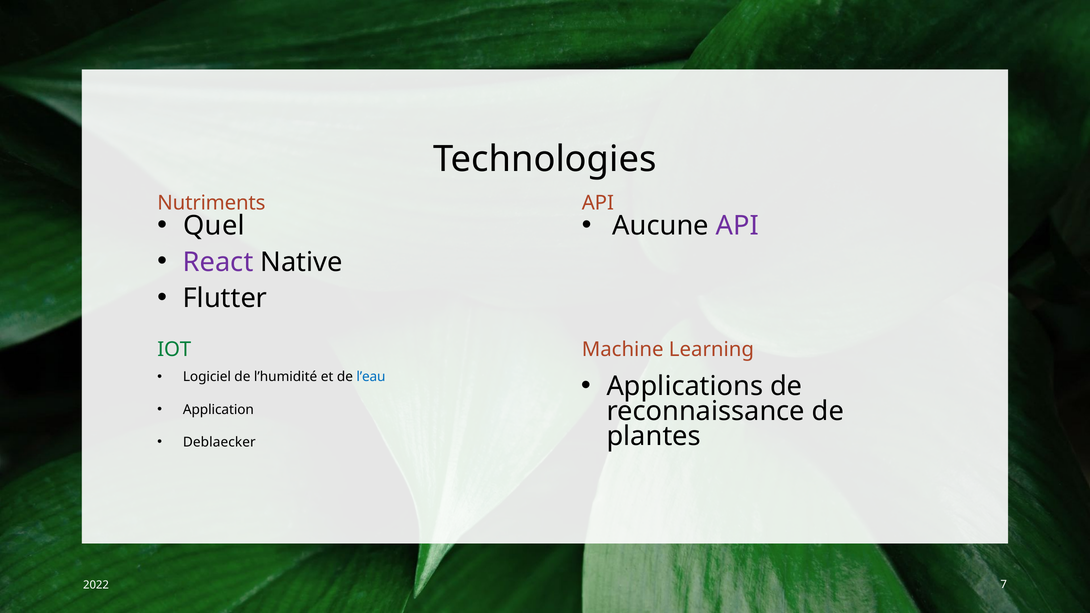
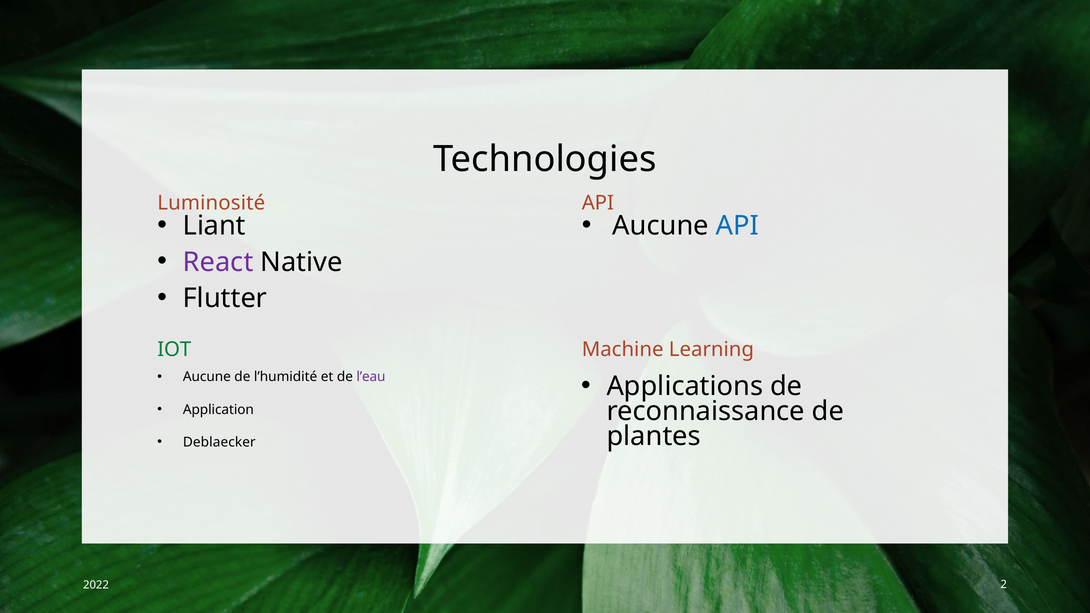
Nutriments: Nutriments -> Luminosité (211, 203)
Quel: Quel -> Liant (214, 226)
API colour: purple -> blue (737, 226)
Logiciel: Logiciel -> Aucune (207, 377)
l’eau colour: blue -> purple (371, 377)
7: 7 -> 2 (1004, 584)
